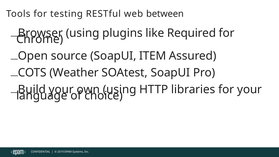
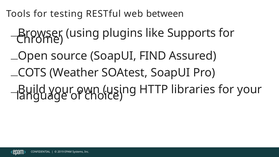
Required: Required -> Supports (192, 33)
ITEM: ITEM -> FIND (153, 56)
